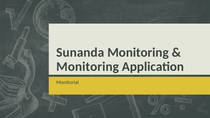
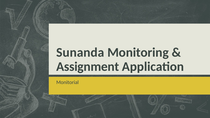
Monitoring: Monitoring -> Assignment (88, 67)
